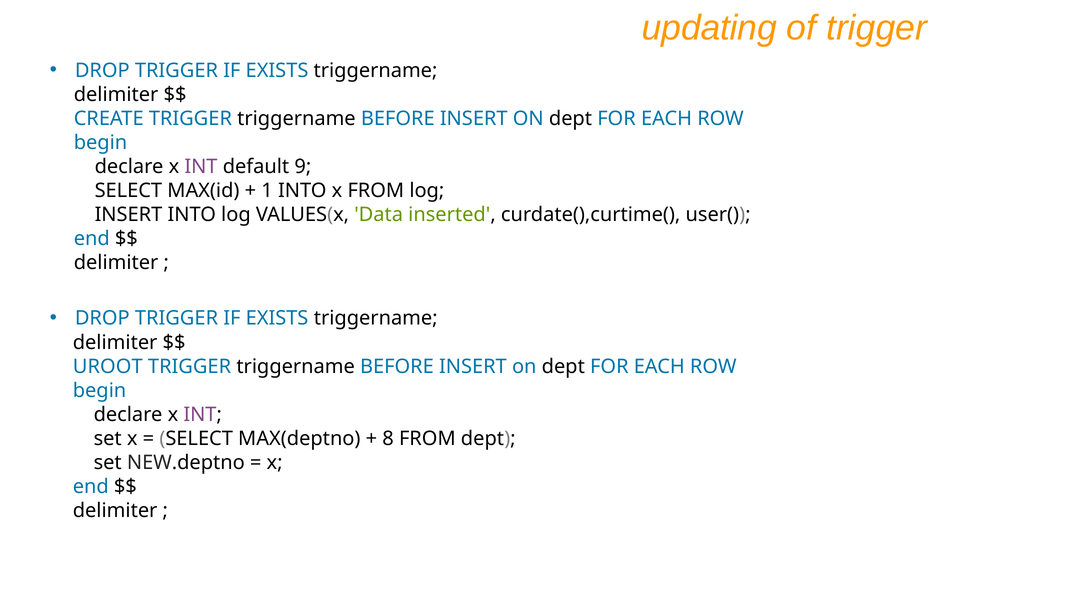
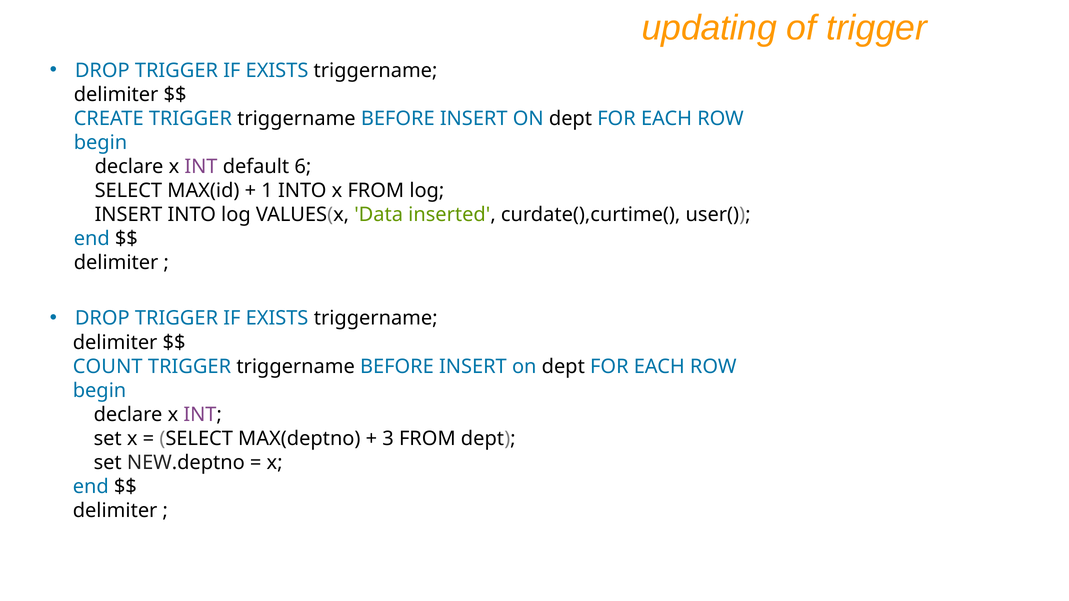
9: 9 -> 6 (303, 167)
UROOT: UROOT -> COUNT (108, 367)
8: 8 -> 3 (388, 439)
